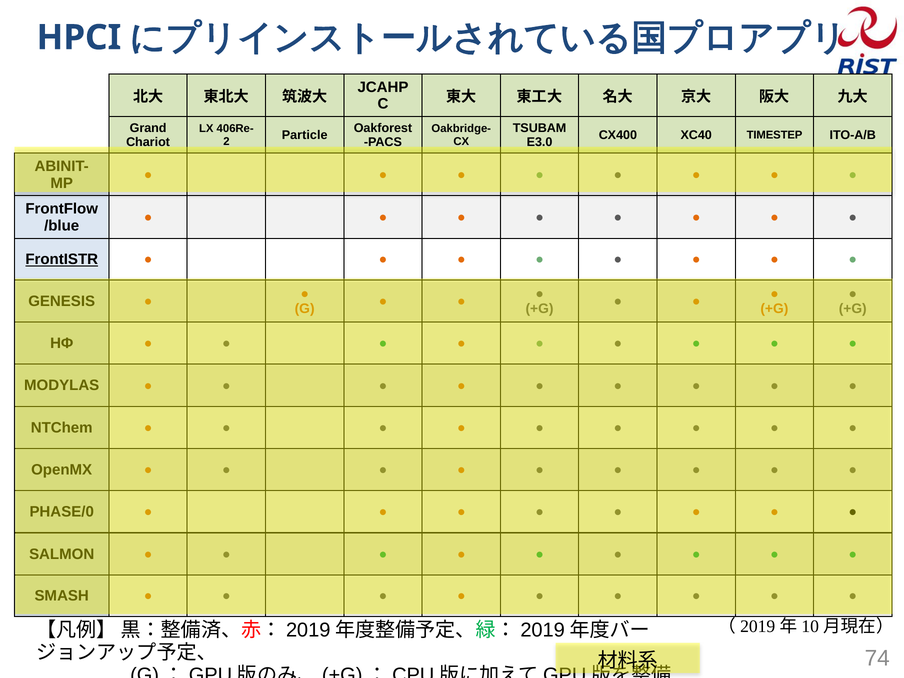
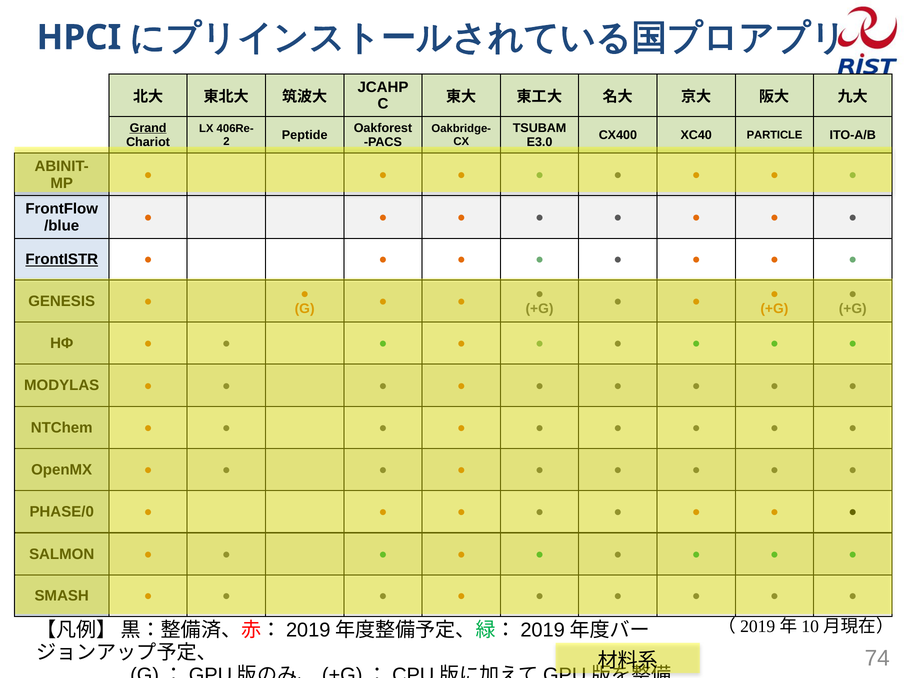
Grand underline: none -> present (148, 128)
Particle: Particle -> Peptide (305, 135)
TIMESTEP: TIMESTEP -> PARTICLE (775, 135)
